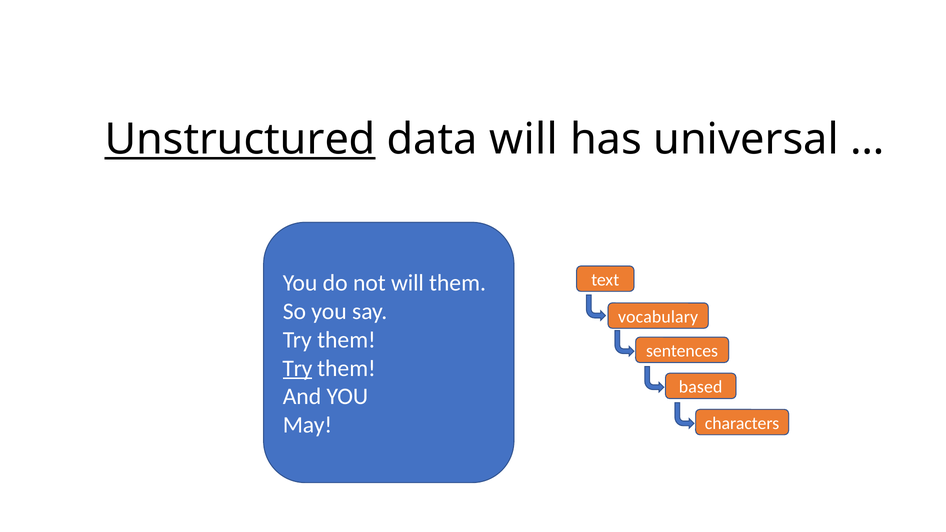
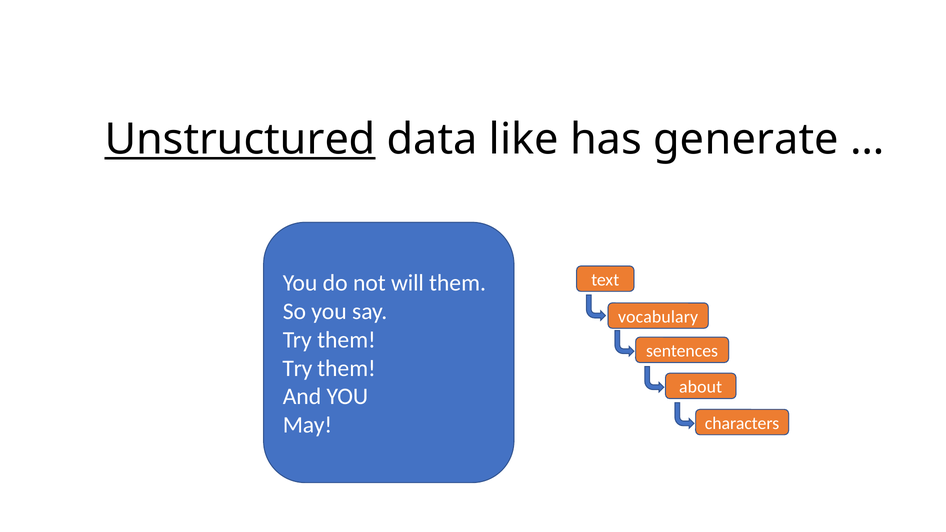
data will: will -> like (524, 140)
universal: universal -> generate (746, 140)
Try underline: present -> none (297, 368)
based: based -> about (701, 387)
